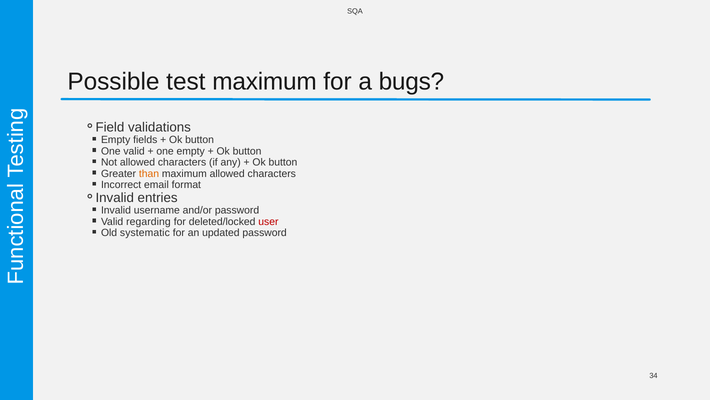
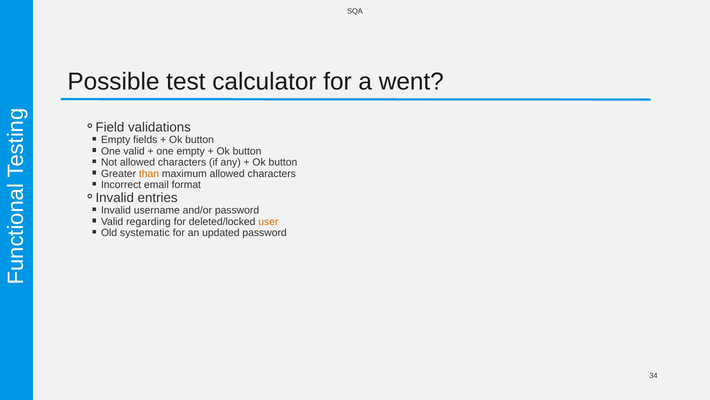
test maximum: maximum -> calculator (264, 81)
bugs: bugs -> went (411, 81)
user colour: red -> orange (268, 221)
